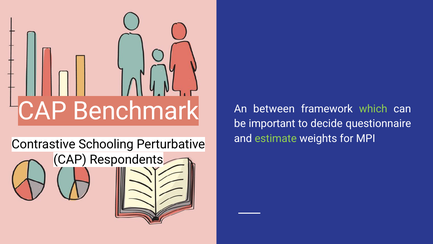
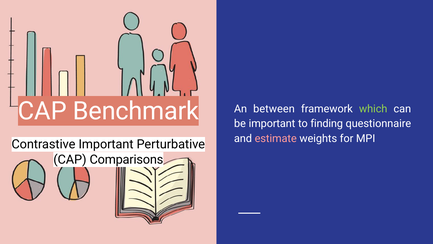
decide: decide -> finding (327, 123)
estimate colour: light green -> pink (276, 138)
Contrastive Schooling: Schooling -> Important (106, 144)
Respondents: Respondents -> Comparisons (126, 159)
